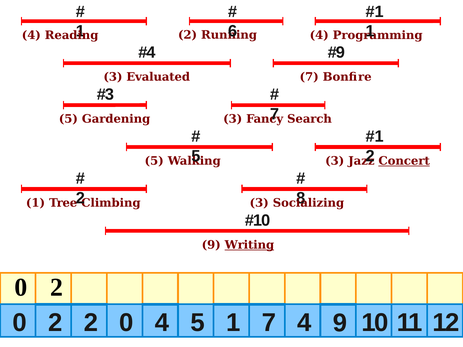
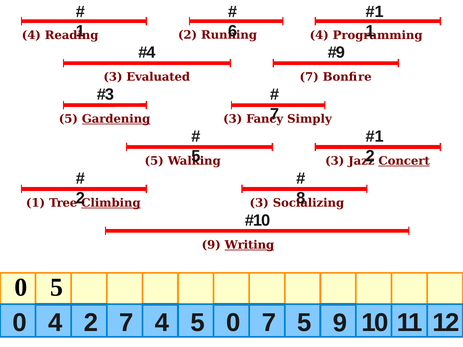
Gardening underline: none -> present (116, 119)
Search: Search -> Simply (309, 119)
Climbing underline: none -> present (111, 203)
2: 2 -> 5 (57, 287)
2: 2 -> 4 (55, 323)
0: 0 -> 7 (126, 323)
4 5 1: 1 -> 0 (233, 323)
7 4: 4 -> 5 (304, 323)
